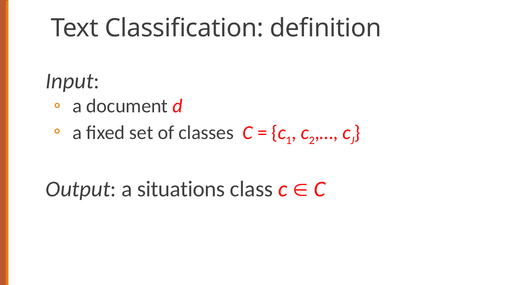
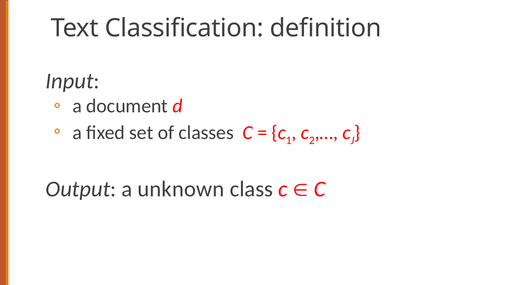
situations: situations -> unknown (181, 189)
